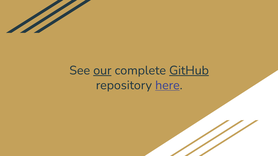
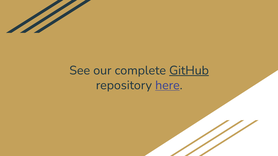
our underline: present -> none (102, 71)
